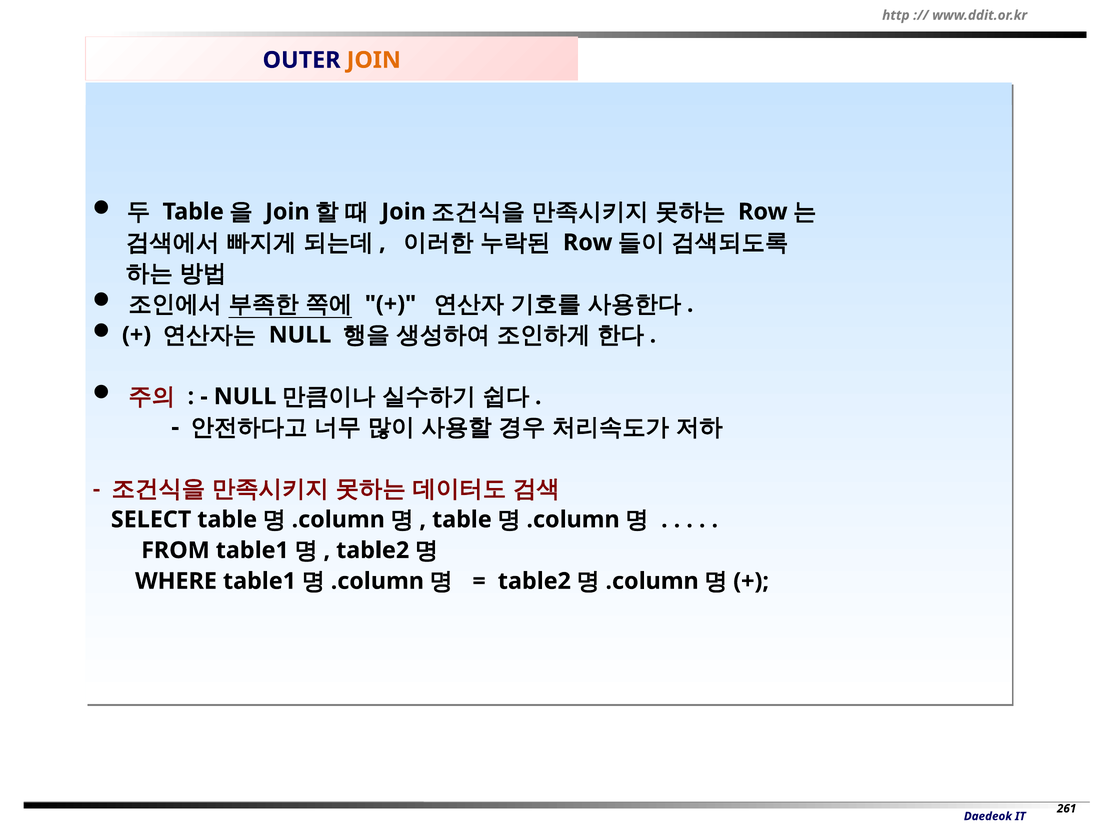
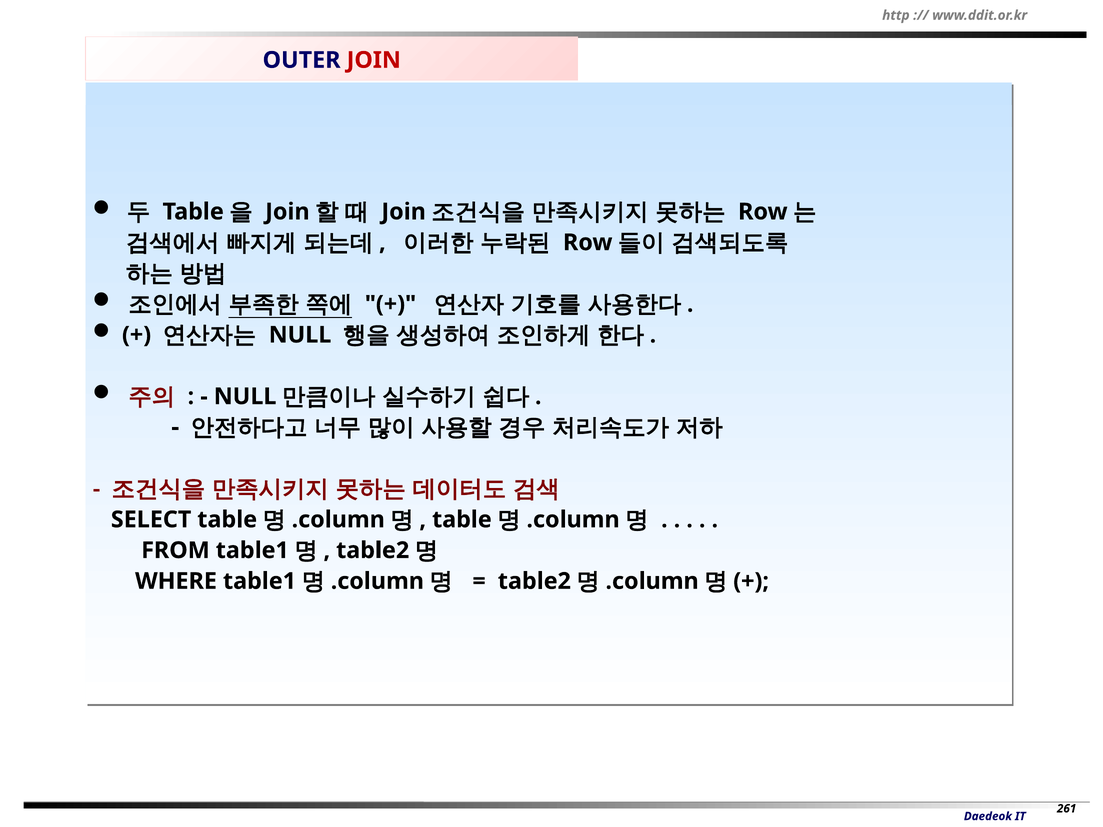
JOIN colour: orange -> red (374, 60)
